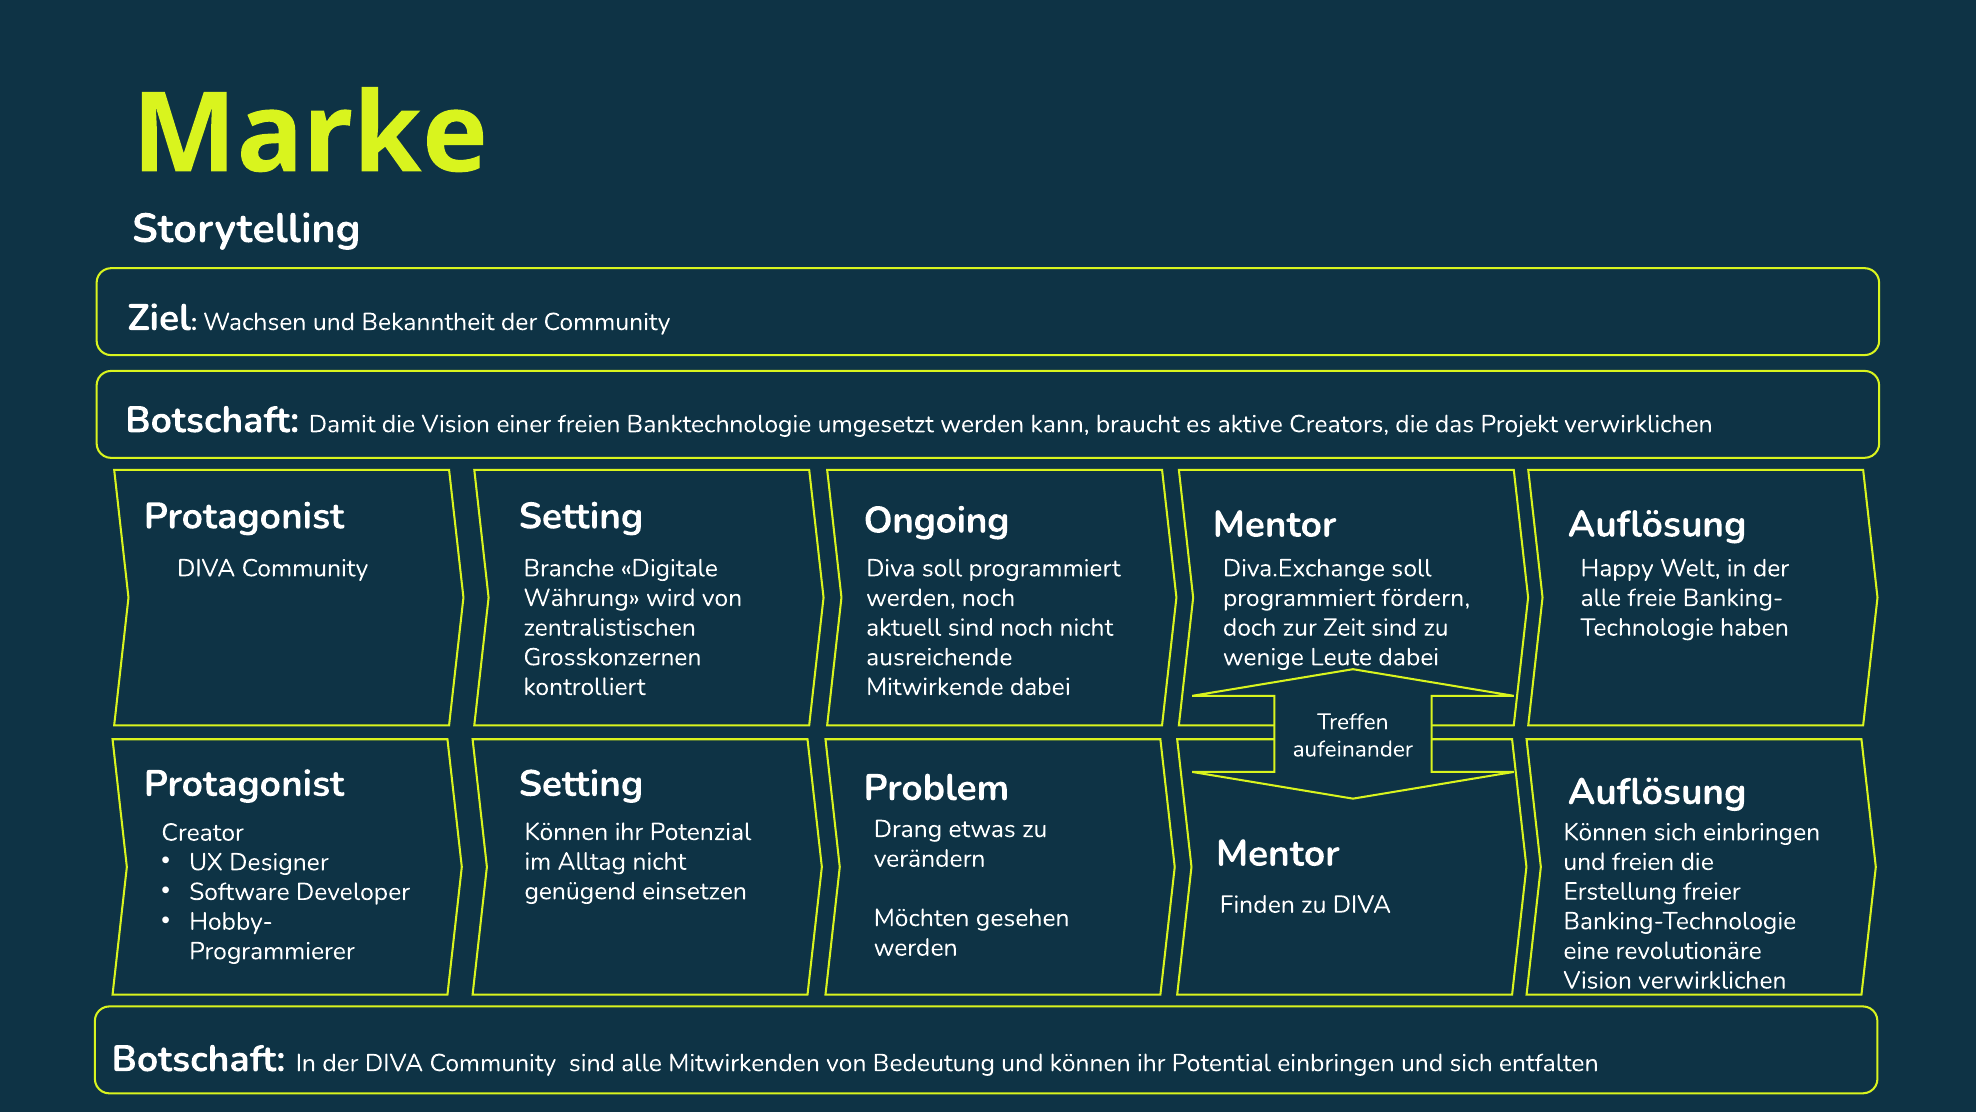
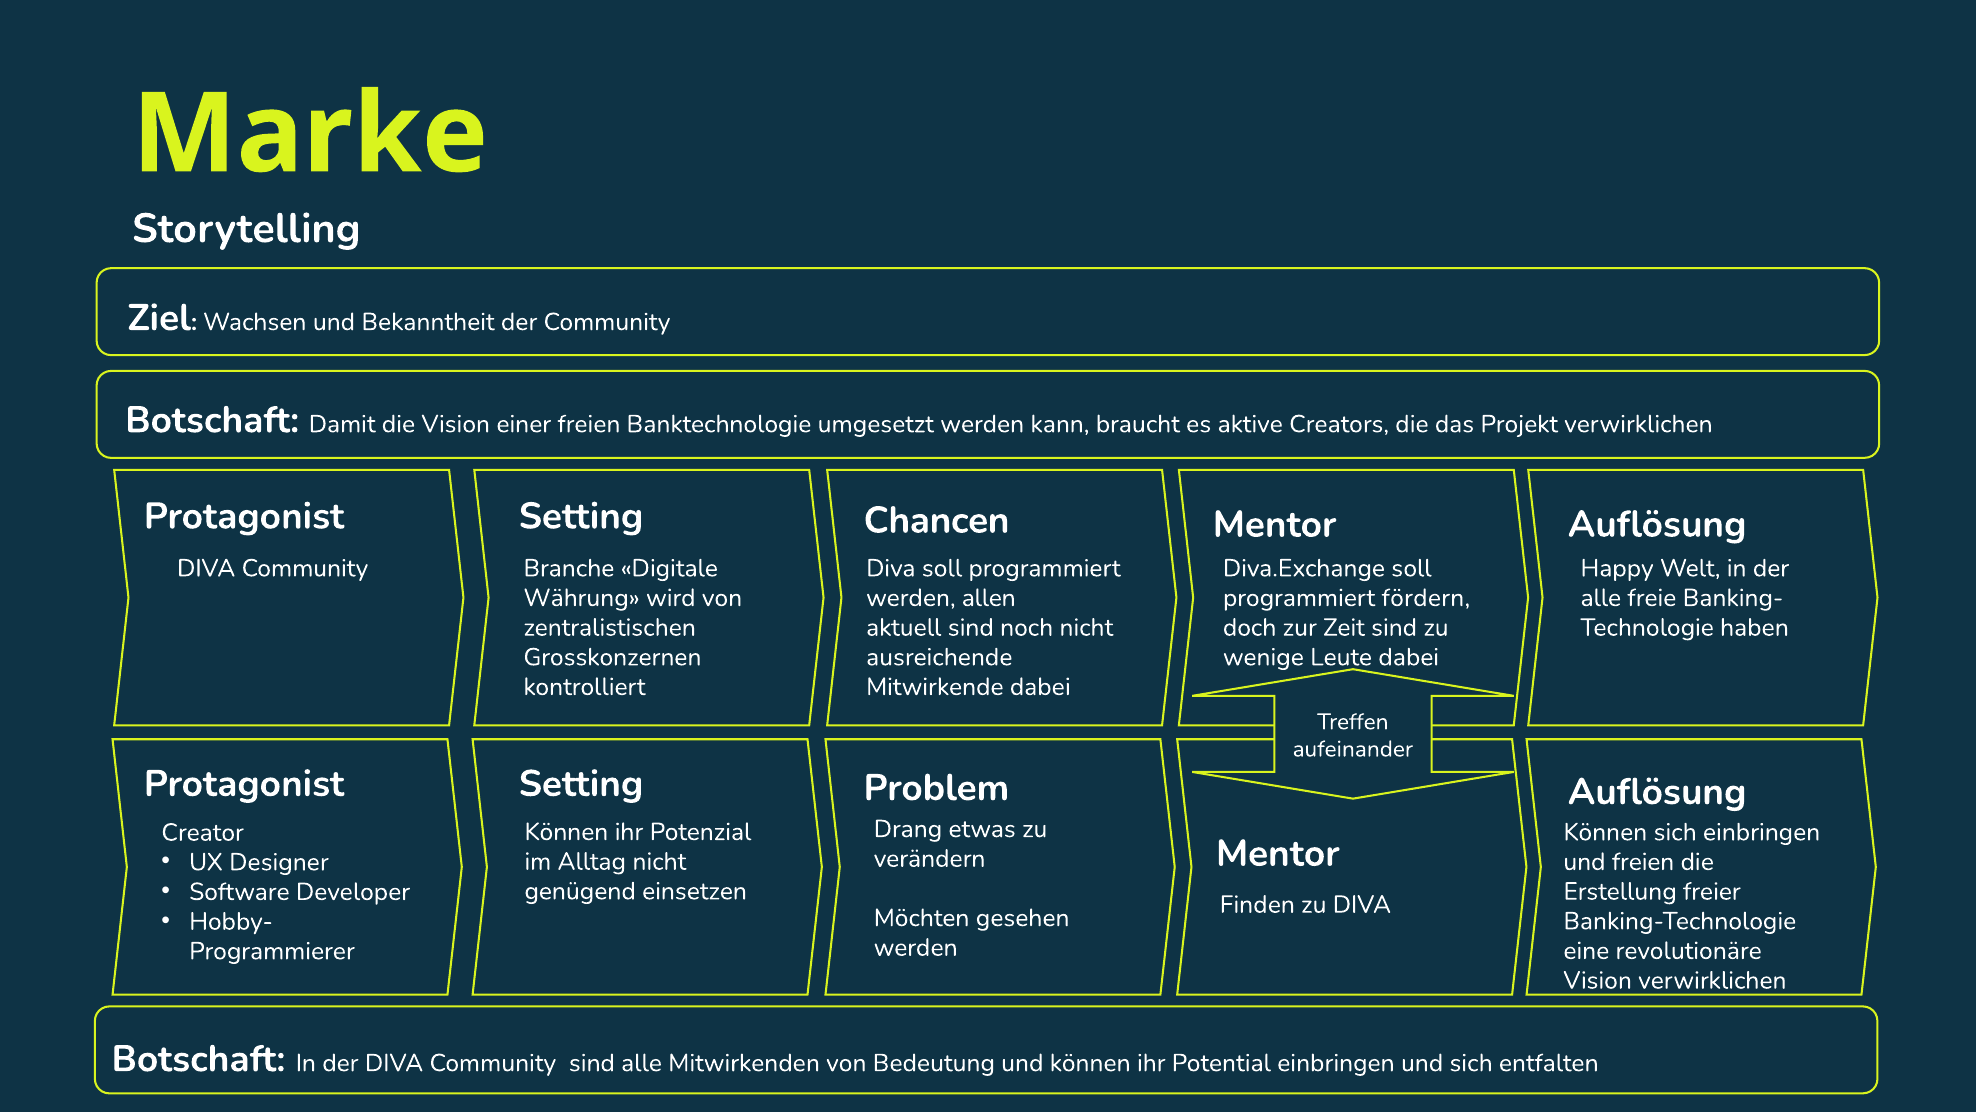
Ongoing: Ongoing -> Chancen (937, 520)
werden noch: noch -> allen (989, 598)
